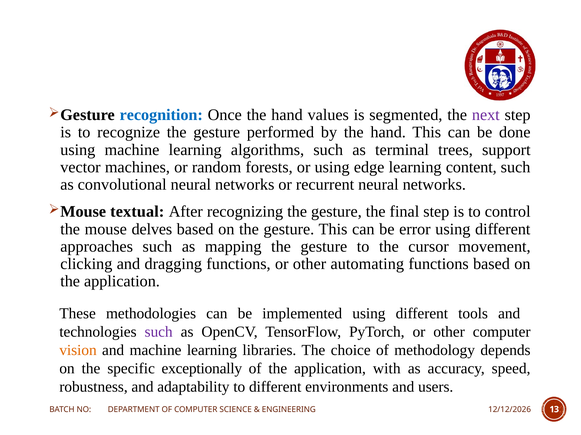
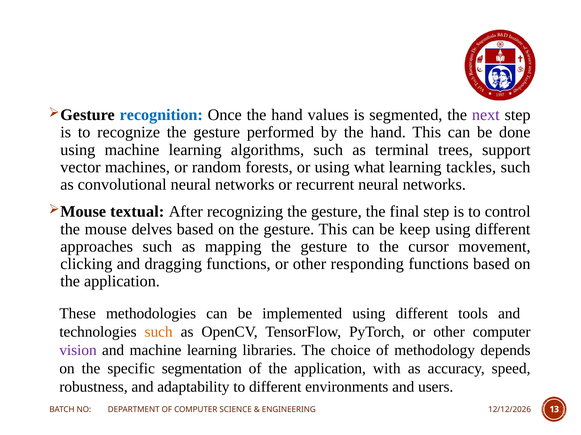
edge: edge -> what (369, 167)
content: content -> tackles (471, 167)
error: error -> keep (415, 229)
automating: automating -> responding (367, 264)
such colour: purple -> orange (159, 332)
vision colour: orange -> purple (78, 351)
exceptionally: exceptionally -> segmentation (202, 369)
